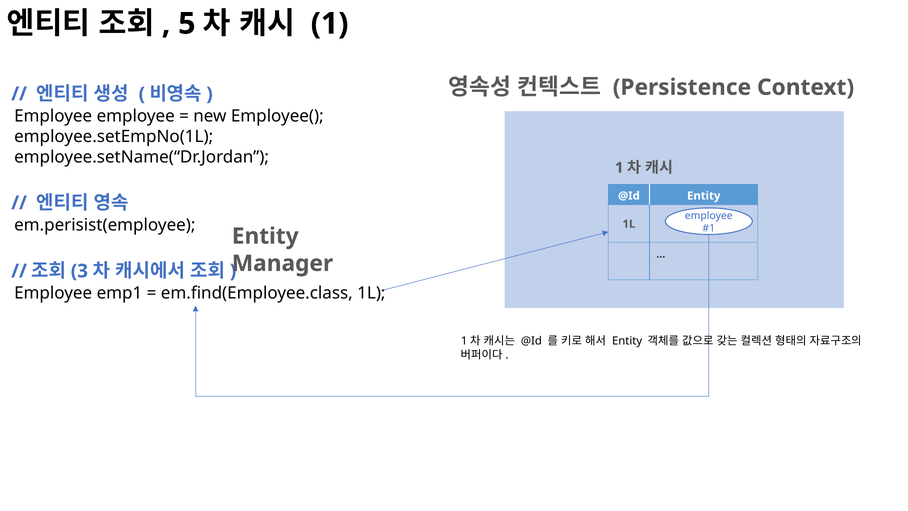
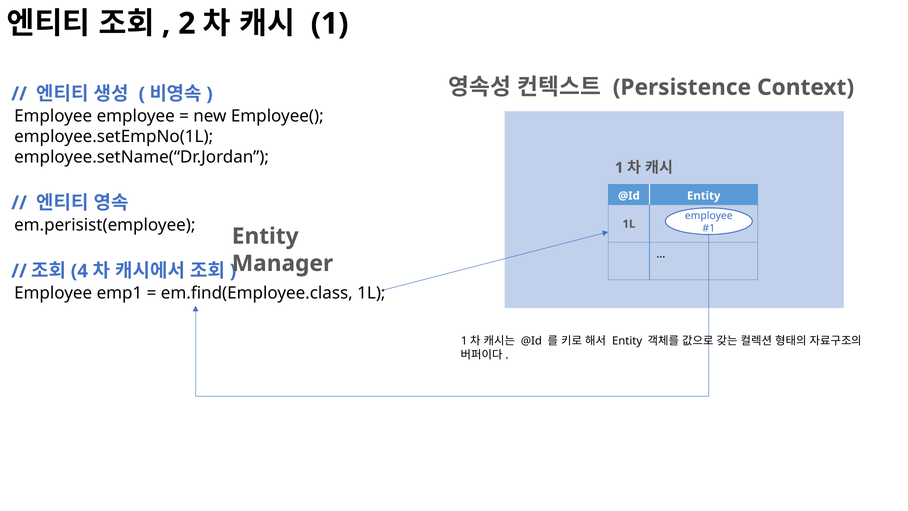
5: 5 -> 2 (187, 24)
3: 3 -> 4 (79, 271)
